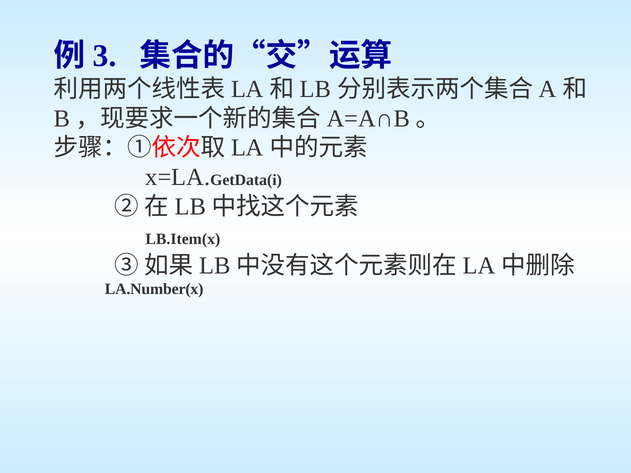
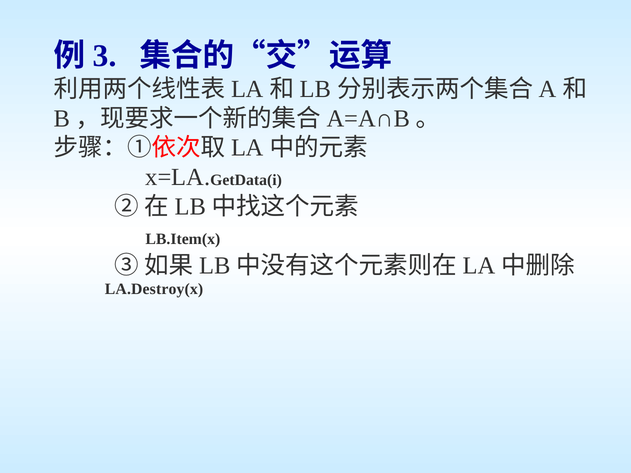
LA.Number(x: LA.Number(x -> LA.Destroy(x (154, 289)
